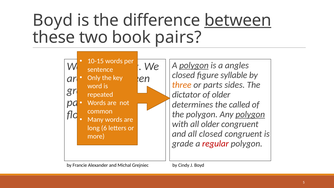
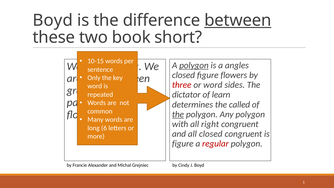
pairs: pairs -> short (178, 37)
figure syllable: syllable -> flowers (234, 75)
three colour: orange -> red (182, 85)
or parts: parts -> word (213, 85)
of older: older -> learn (221, 95)
the underline: none -> present (178, 114)
polygon underline: present -> none (250, 114)
all older: older -> right (210, 124)
grade: grade -> figure (183, 144)
